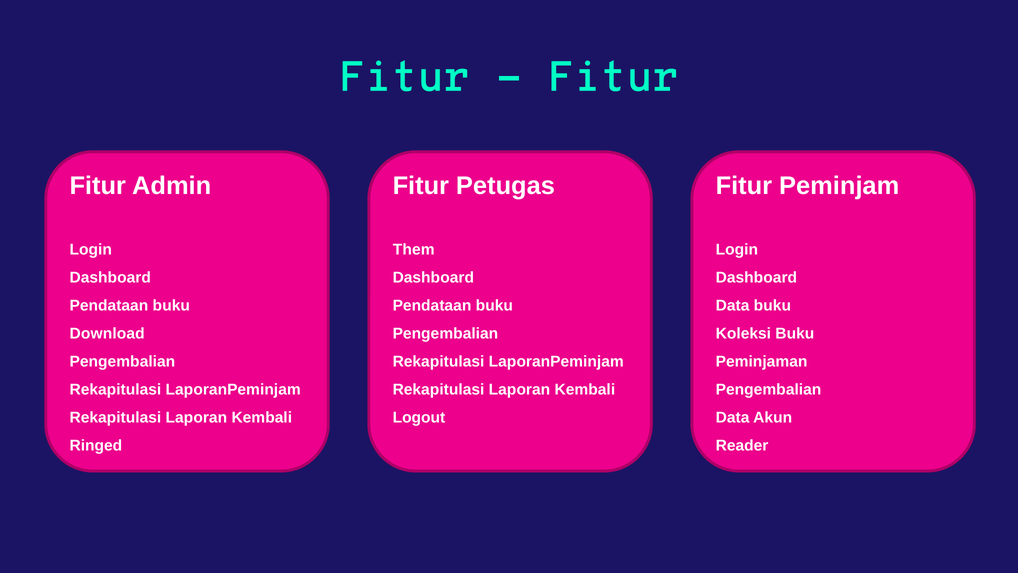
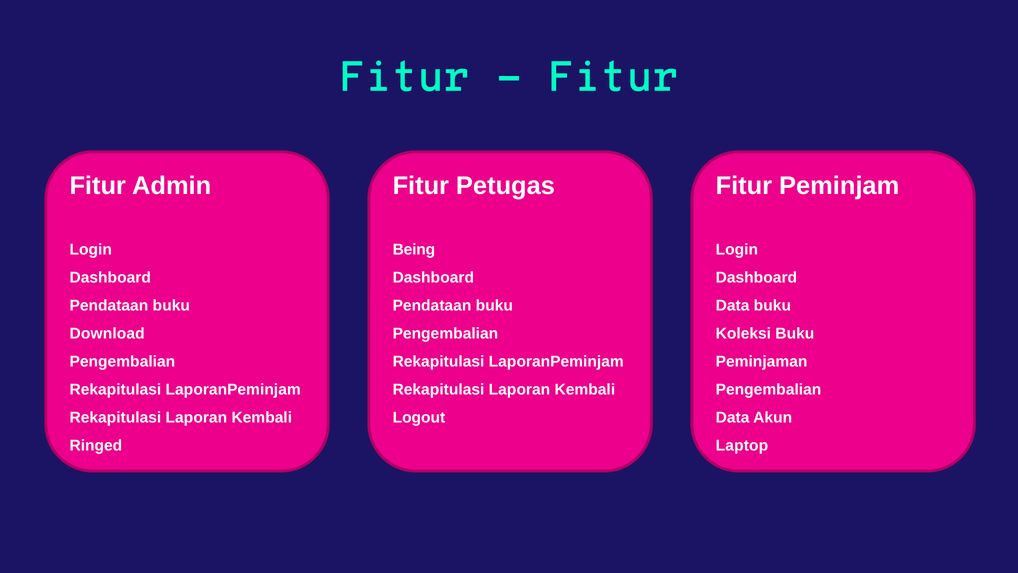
Them: Them -> Being (414, 249)
Reader: Reader -> Laptop (742, 446)
